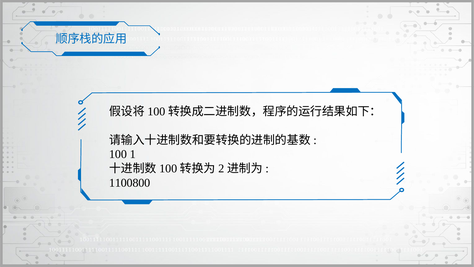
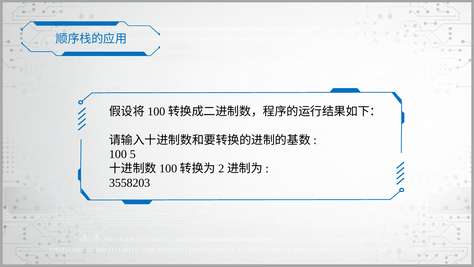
1: 1 -> 5 (133, 154)
1100800: 1100800 -> 3558203 (130, 183)
